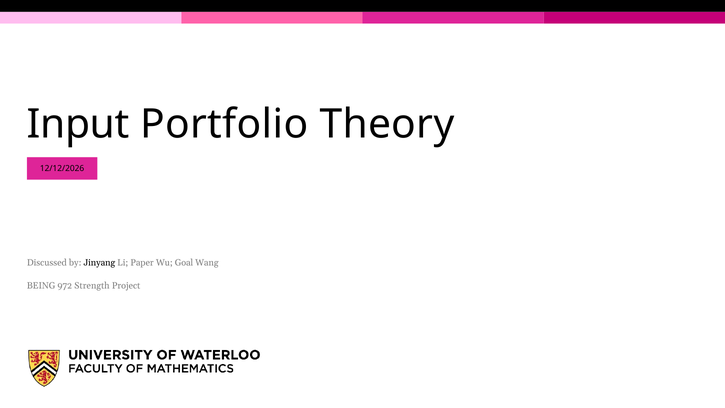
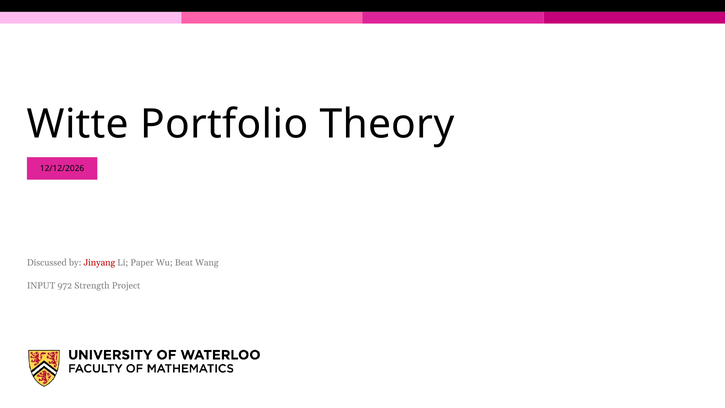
Input: Input -> Witte (78, 124)
Jinyang colour: black -> red (99, 263)
Goal: Goal -> Beat (184, 263)
BEING: BEING -> INPUT (41, 285)
